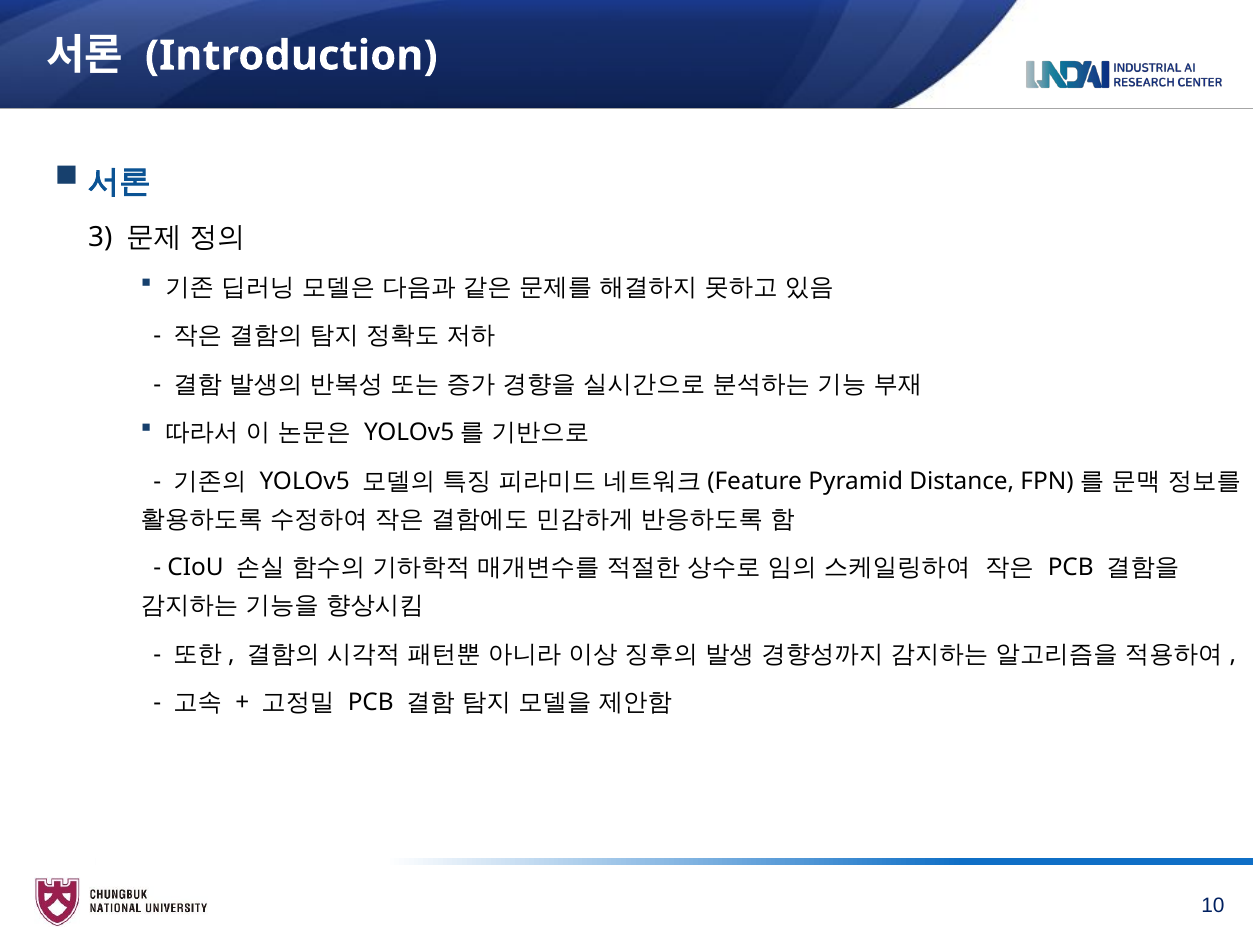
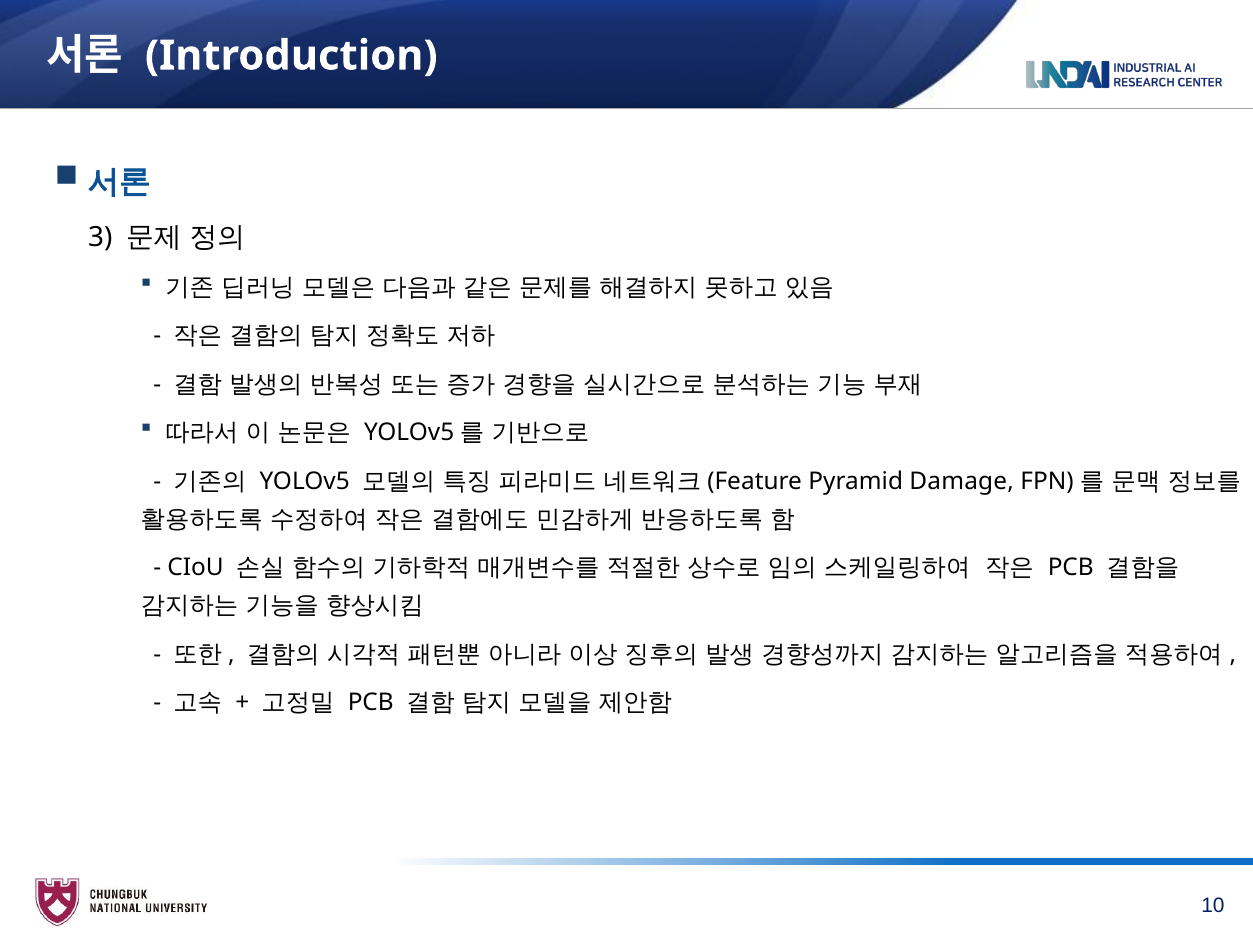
Distance: Distance -> Damage (962, 481)
